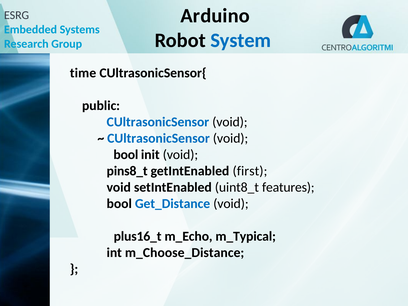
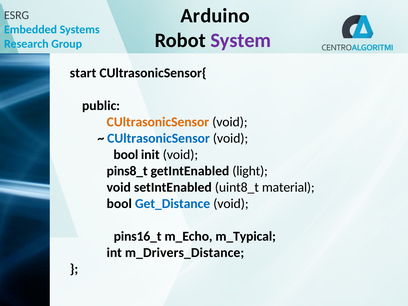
System colour: blue -> purple (241, 40)
time: time -> start (83, 73)
CUltrasonicSensor colour: blue -> orange (158, 122)
first: first -> light (250, 171)
features: features -> material (288, 187)
plus16_t: plus16_t -> pins16_t (138, 236)
m_Choose_Distance: m_Choose_Distance -> m_Drivers_Distance (185, 253)
